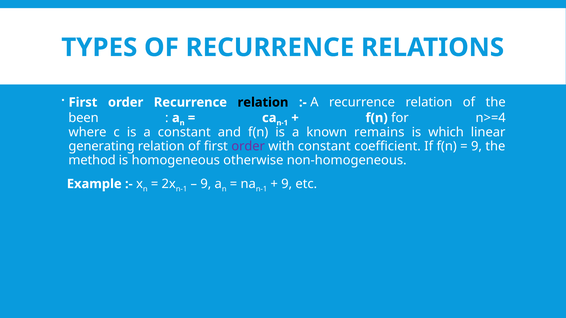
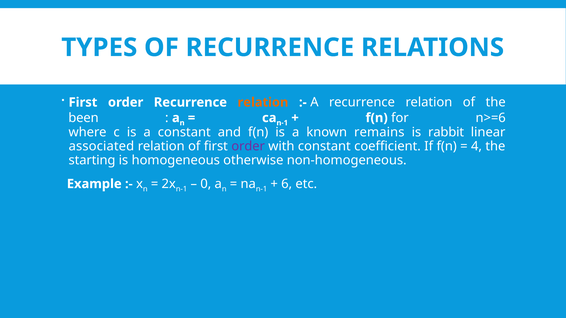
relation colour: black -> orange (263, 102)
n>=4: n>=4 -> n>=6 (491, 118)
which: which -> rabbit (446, 132)
generating: generating -> associated (101, 146)
9: 9 -> 4 (477, 146)
method: method -> starting (92, 160)
9: 9 -> 0 (206, 184)
9: 9 -> 6 (287, 184)
